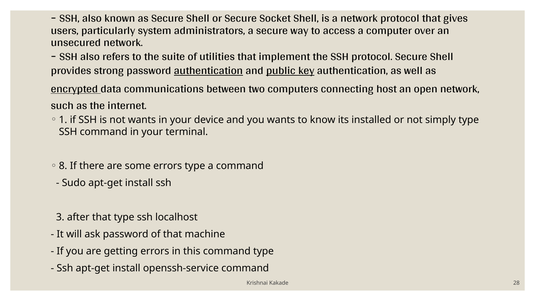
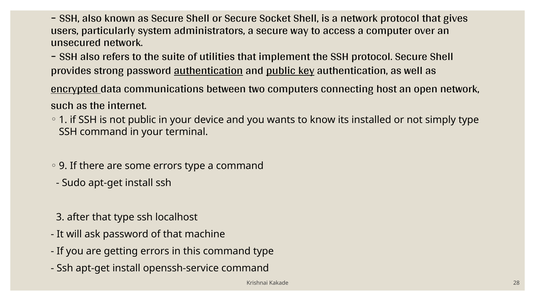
not wants: wants -> public (142, 120)
8: 8 -> 9 (63, 166)
